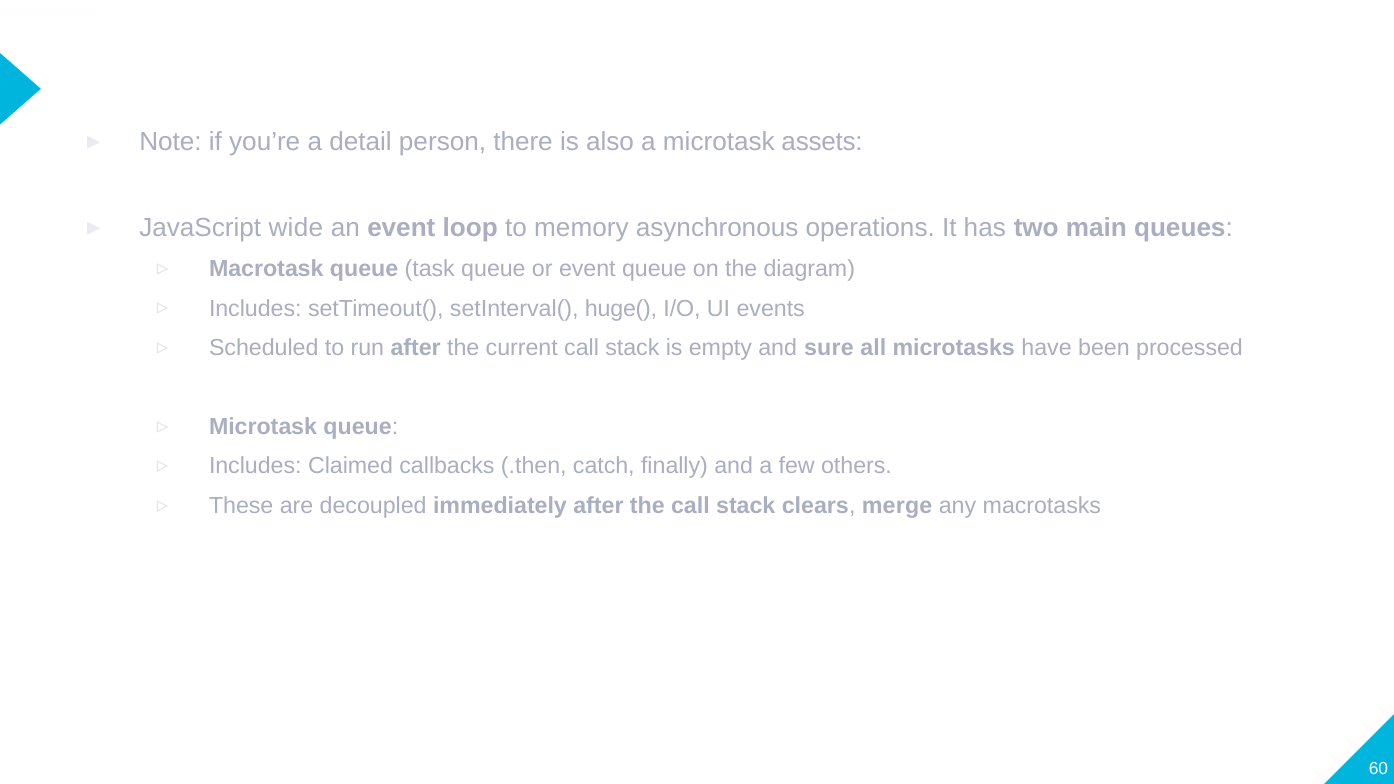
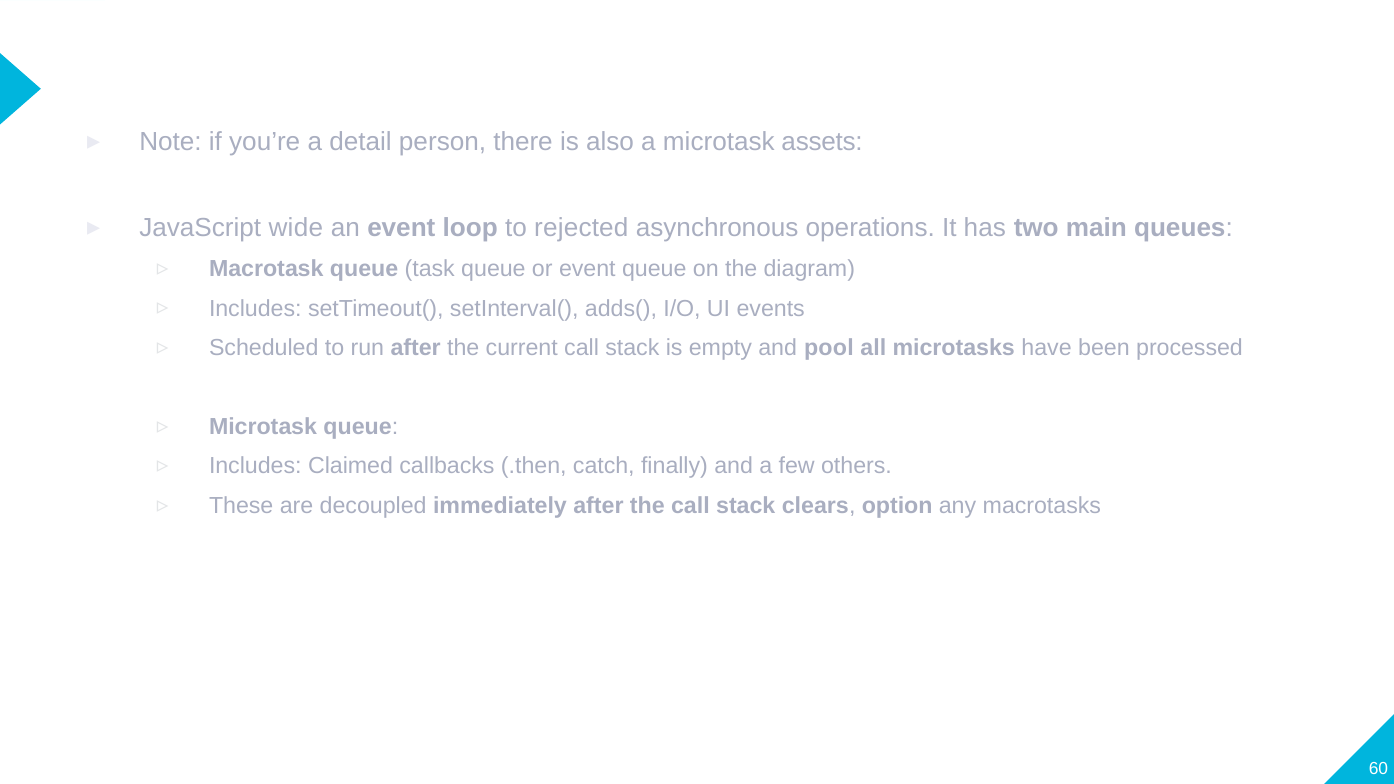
memory: memory -> rejected (581, 228)
huge(: huge( -> adds( (621, 308)
sure: sure -> pool (829, 348)
merge: merge -> option (897, 506)
